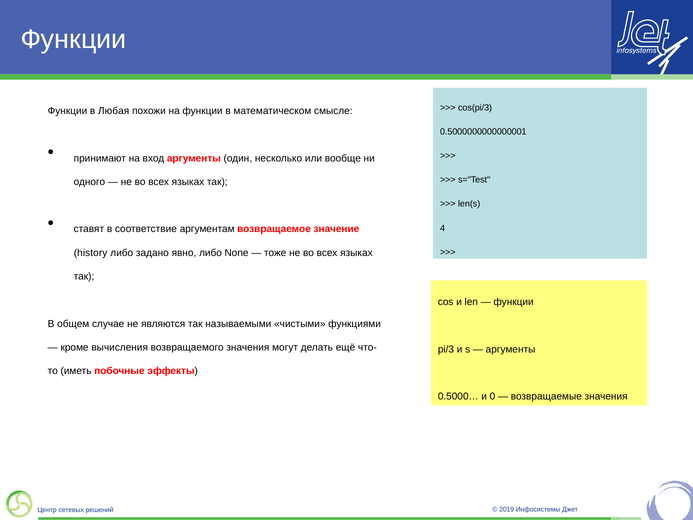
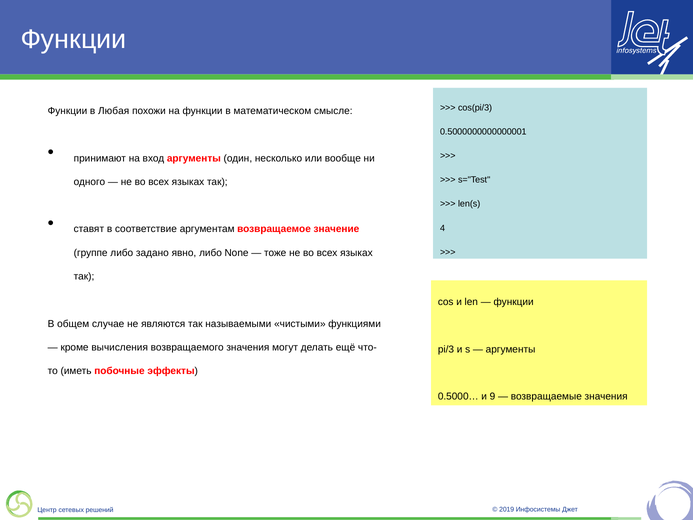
history: history -> группе (91, 253)
0: 0 -> 9 (492, 396)
